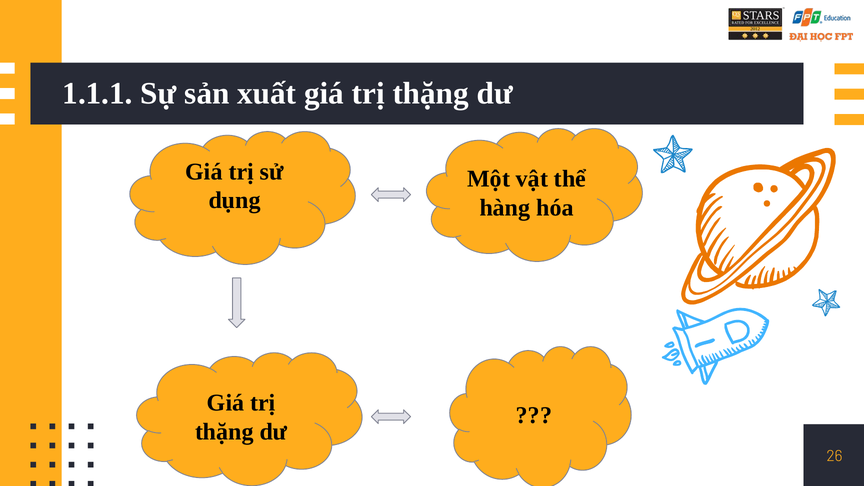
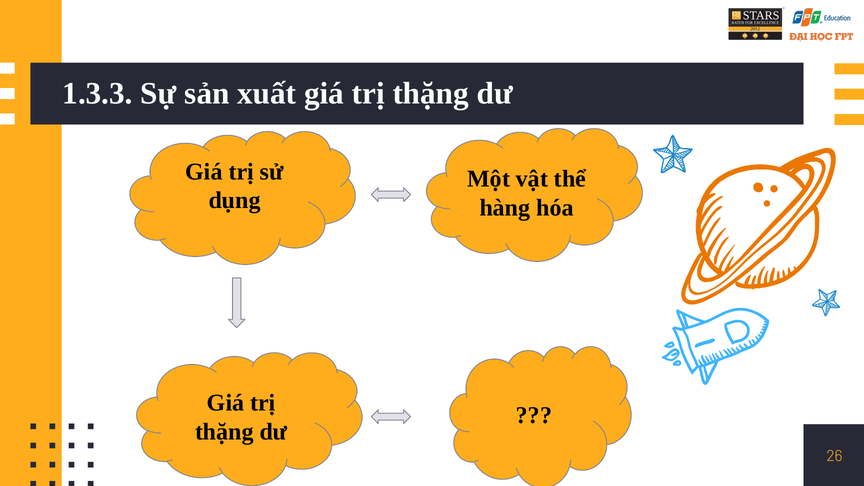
1.1.1: 1.1.1 -> 1.3.3 (98, 93)
